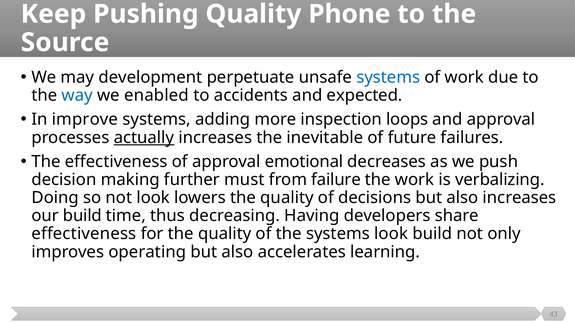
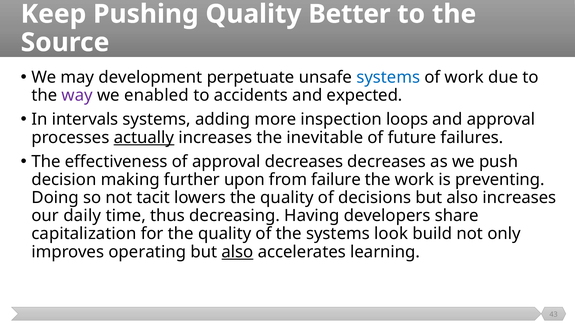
Phone: Phone -> Better (349, 14)
way colour: blue -> purple (77, 96)
improve: improve -> intervals (85, 120)
approval emotional: emotional -> decreases (304, 162)
must: must -> upon (244, 180)
verbalizing: verbalizing -> preventing (500, 180)
not look: look -> tacit (153, 198)
our build: build -> daily (82, 216)
effectiveness: effectiveness -> capitalization (84, 234)
also underline: none -> present (237, 252)
